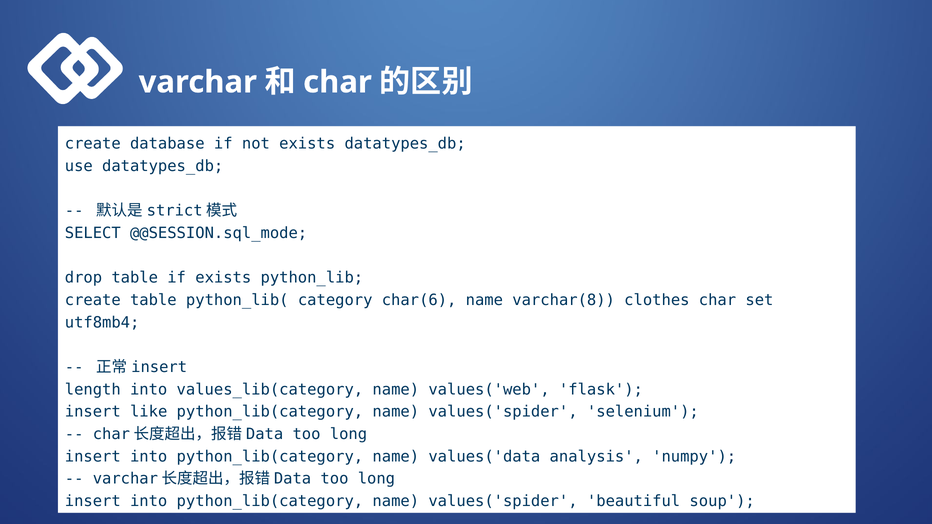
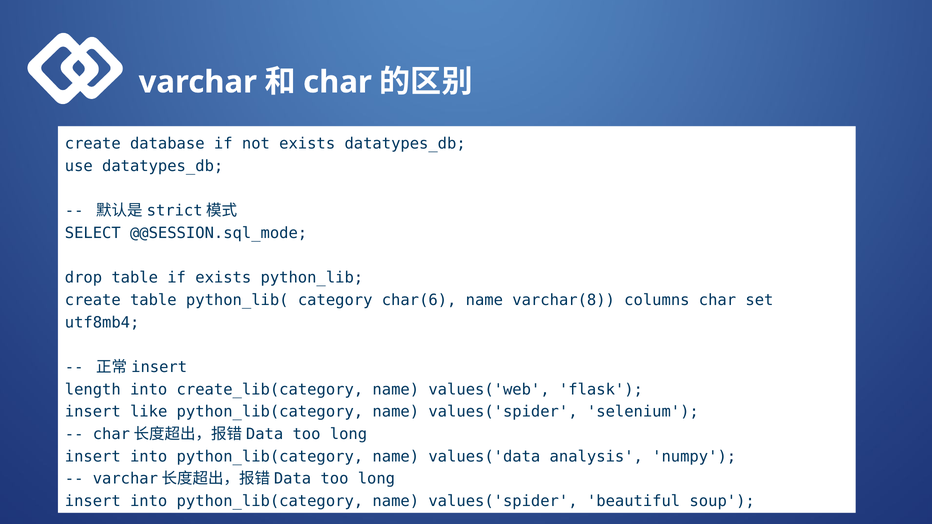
clothes: clothes -> columns (657, 300)
values_lib(category: values_lib(category -> create_lib(category (270, 390)
